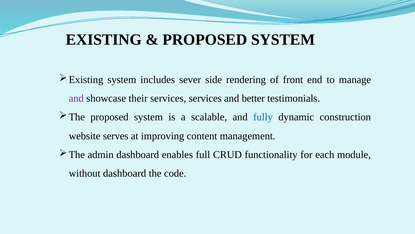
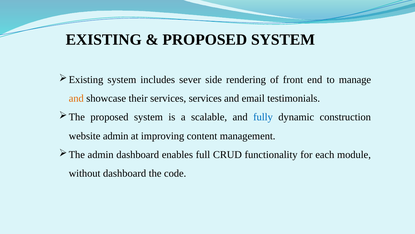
and colour: purple -> orange (76, 98)
better: better -> email (253, 98)
website serves: serves -> admin (116, 136)
